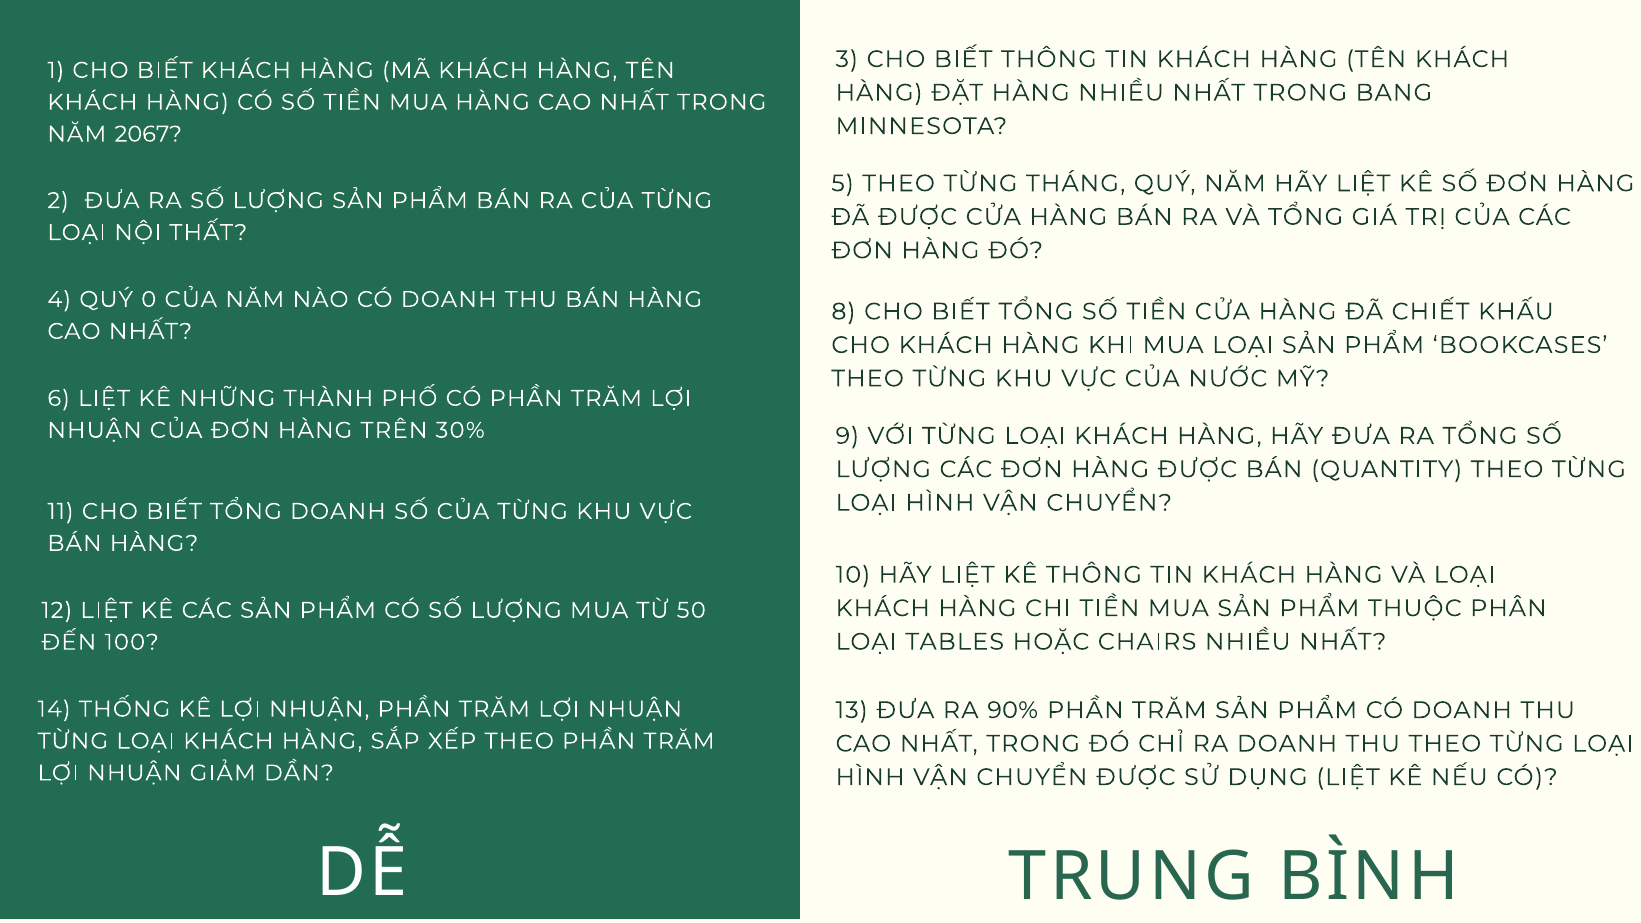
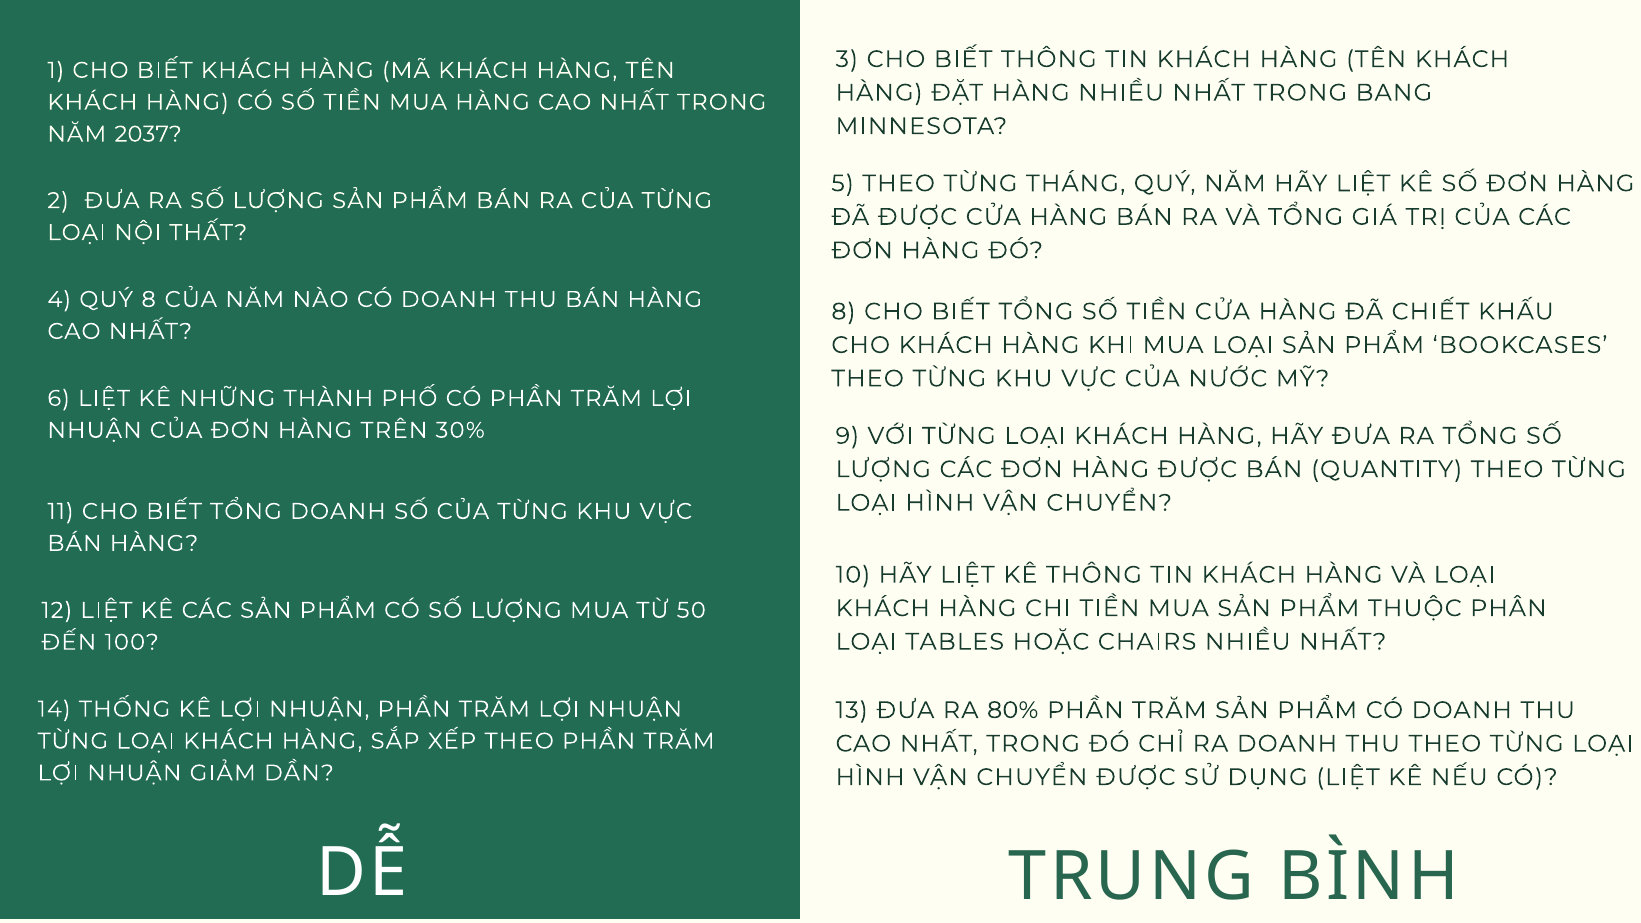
2067: 2067 -> 2037 (148, 134)
QUÝ 0: 0 -> 8 (149, 299)
90%: 90% -> 80% (1013, 710)
